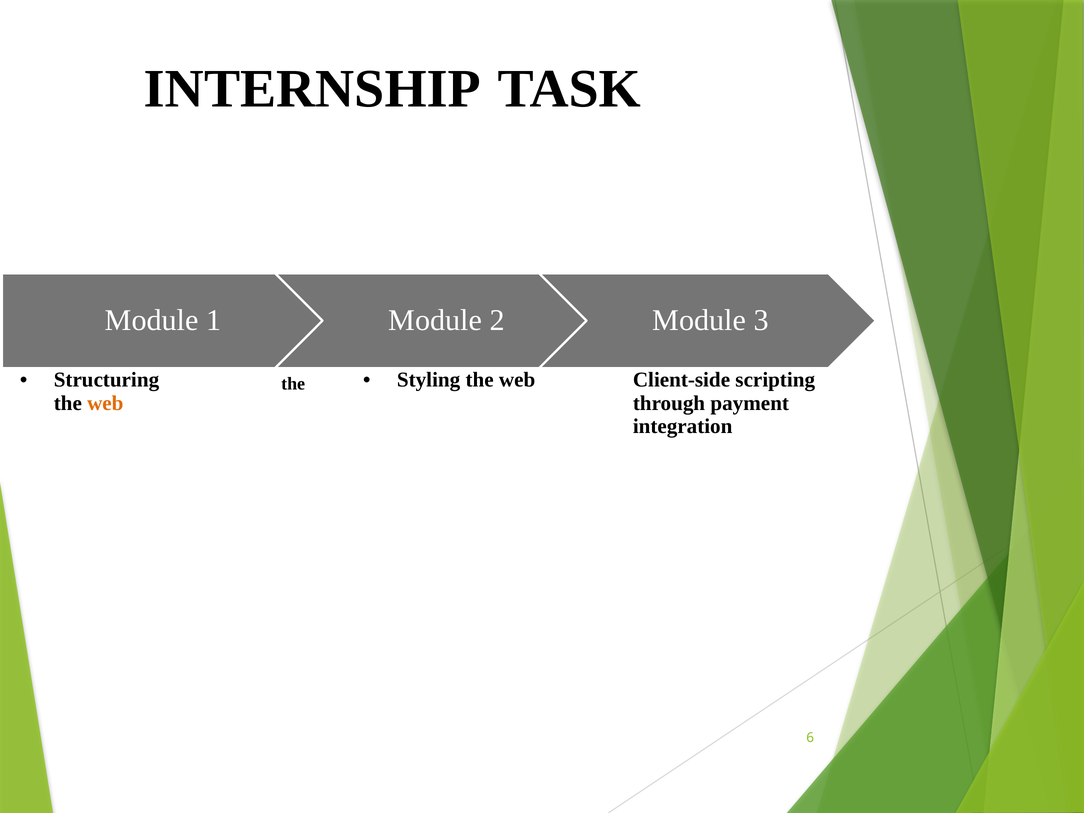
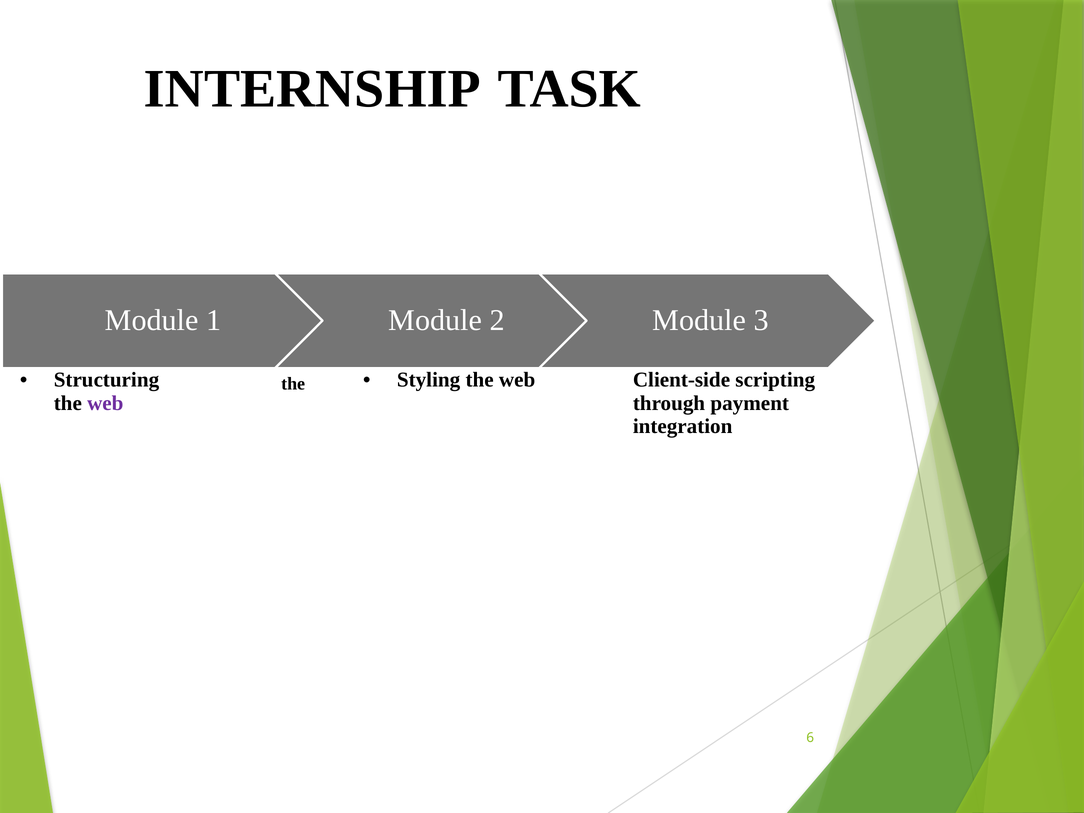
web colour: orange -> purple (105, 403)
